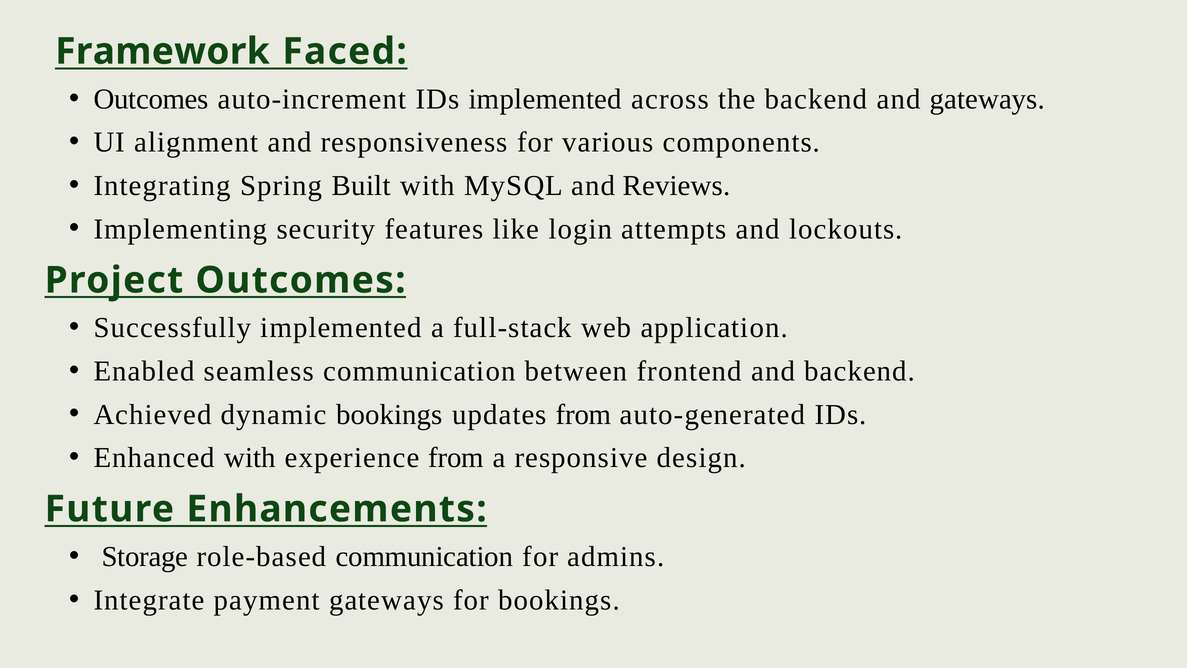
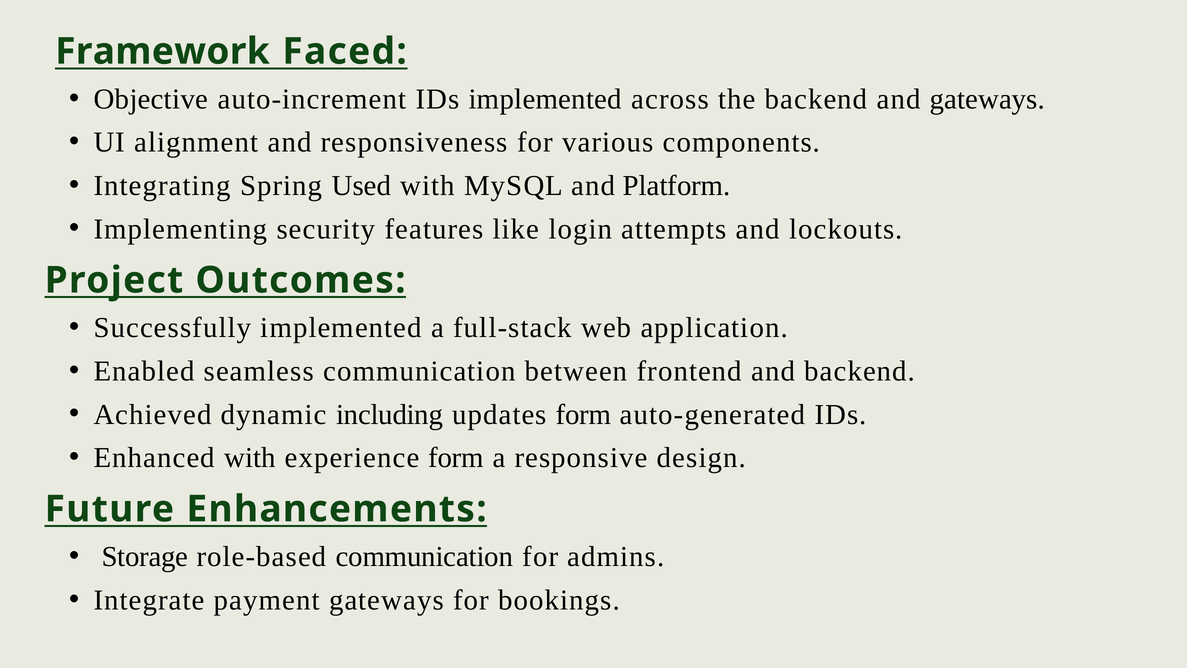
Outcomes: Outcomes -> Objective (151, 99)
Built: Built -> Used (361, 186)
Reviews: Reviews -> Platform (677, 186)
dynamic bookings: bookings -> including (390, 414)
updates from: from -> form (583, 414)
experience from: from -> form (456, 458)
